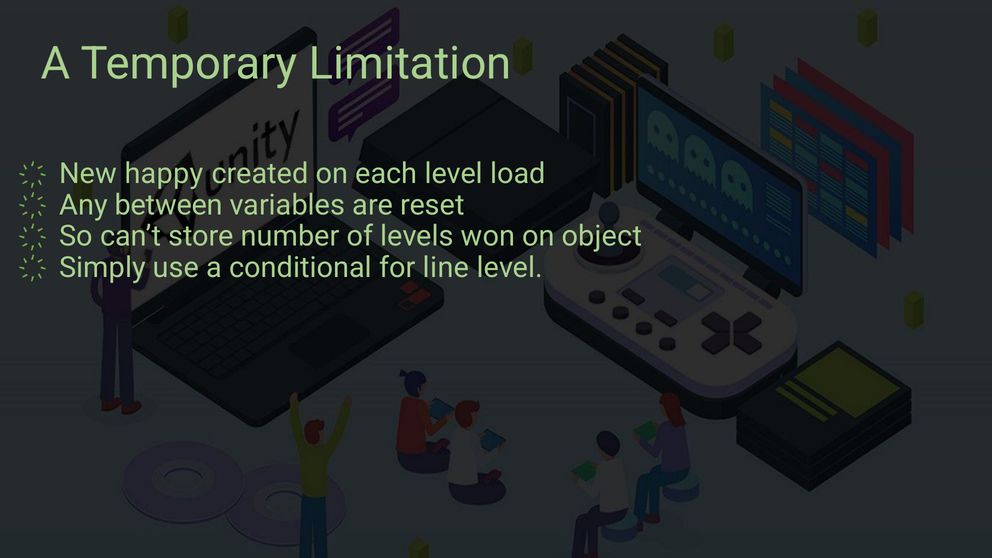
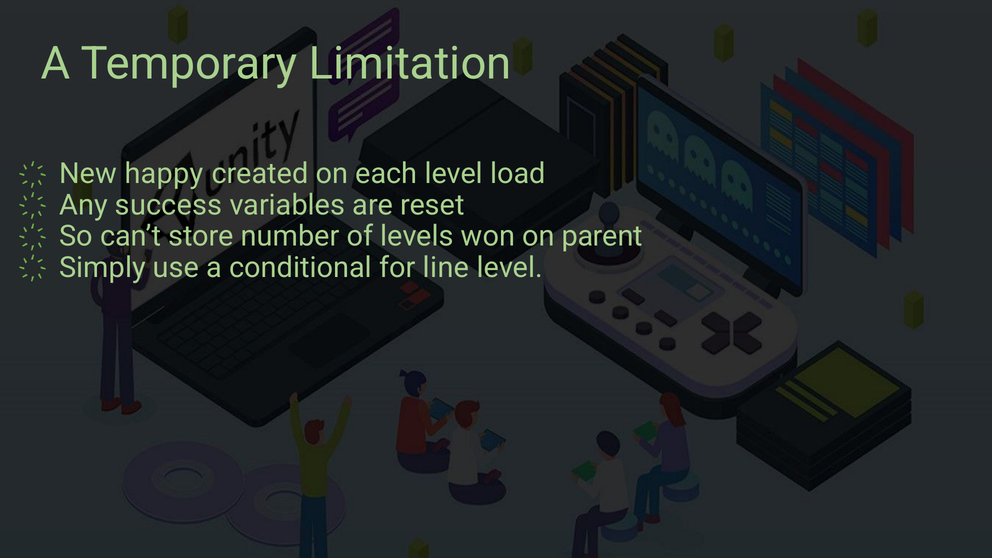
between: between -> success (169, 205)
object: object -> parent (602, 236)
